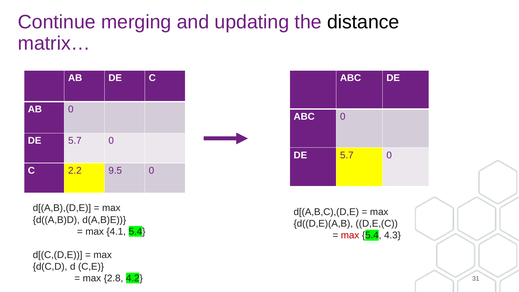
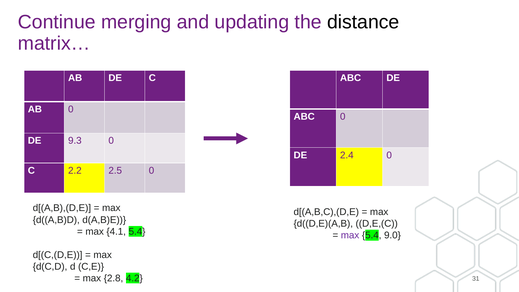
5.7: 5.7 -> 9.3 (75, 141)
5.7: 5.7 -> 2.4 (347, 155)
9.5: 9.5 -> 2.5 (115, 171)
max colour: red -> purple (350, 235)
4.3: 4.3 -> 9.0 (392, 235)
